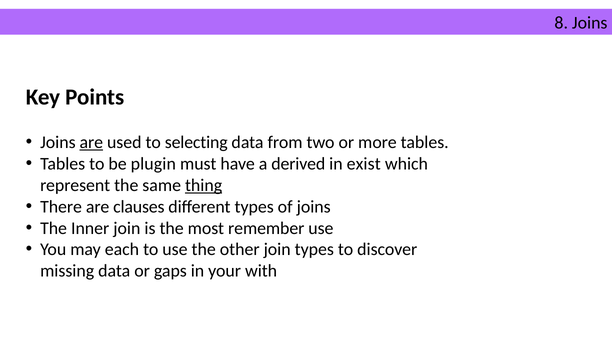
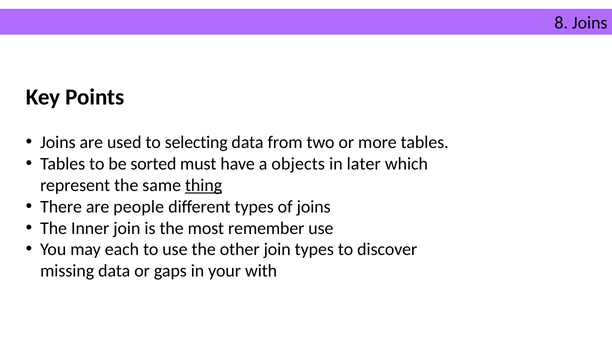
are underline: present -> none (91, 143)
plugin: plugin -> sorted (153, 164)
derived: derived -> objects (298, 164)
exist: exist -> later (364, 164)
clauses: clauses -> people (139, 207)
